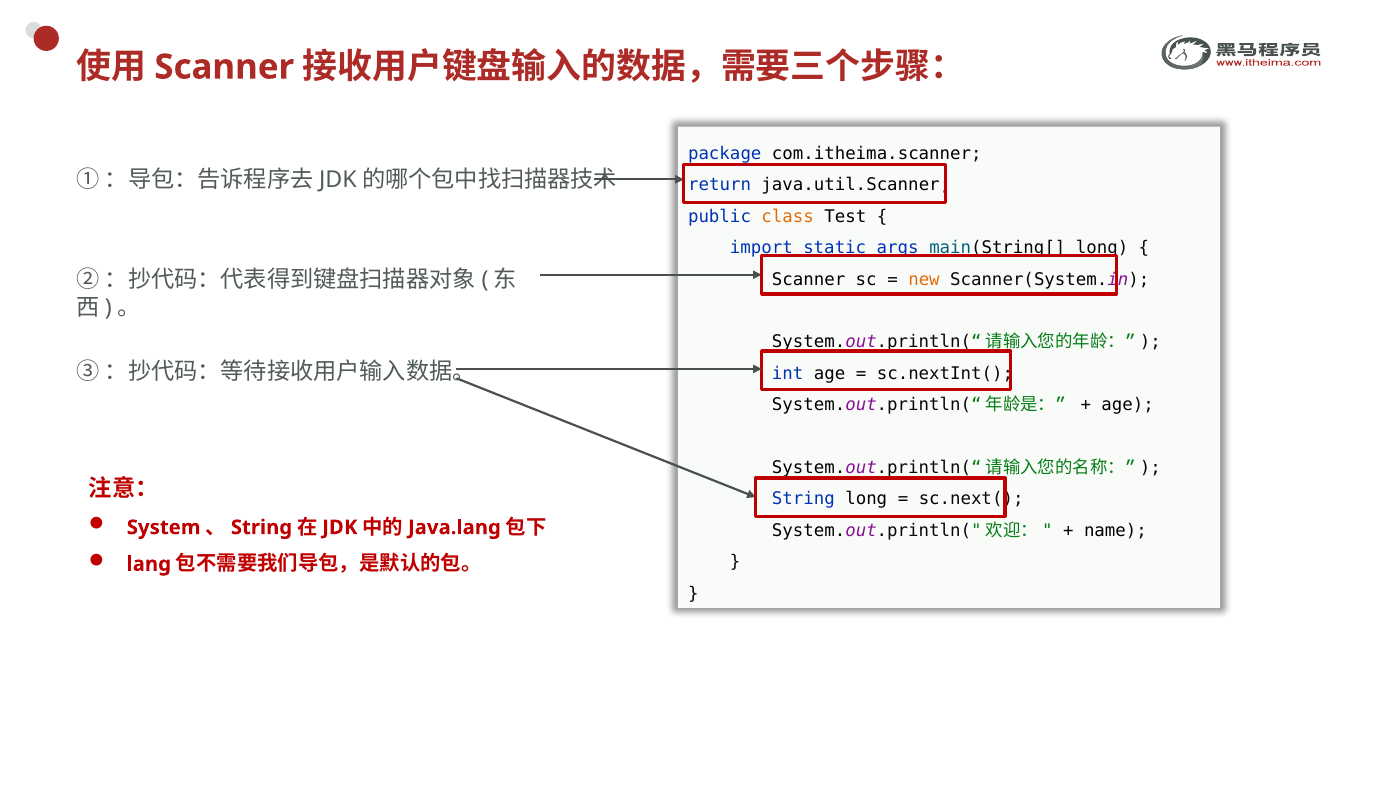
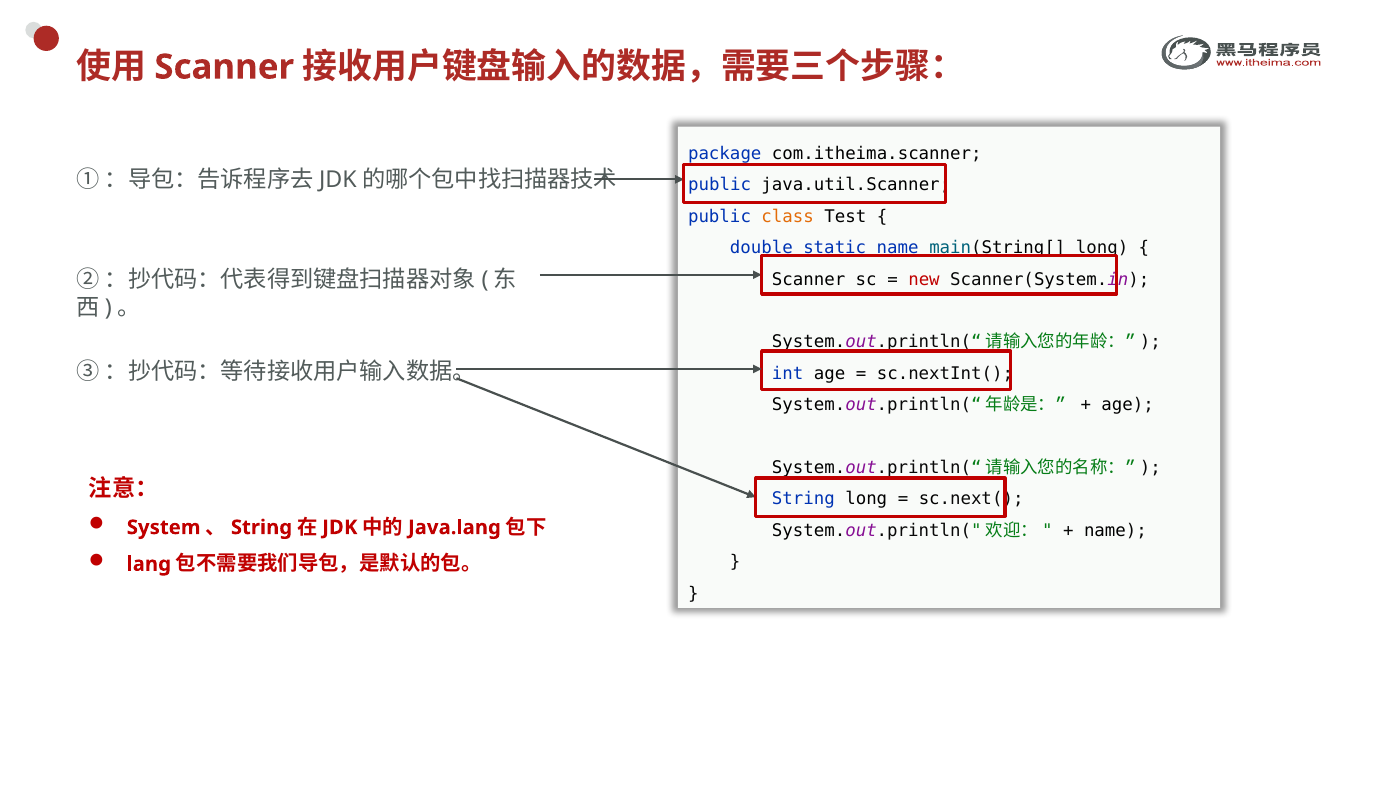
return: return -> public (720, 185)
import: import -> double (761, 248)
static args: args -> name (898, 248)
new colour: orange -> red (924, 279)
